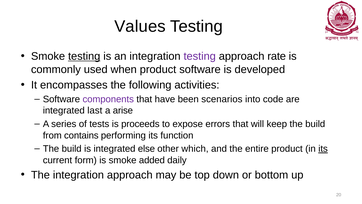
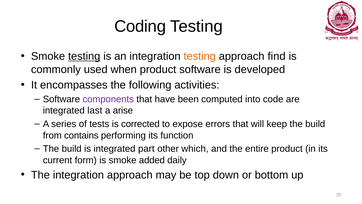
Values: Values -> Coding (140, 26)
testing colour: purple -> orange (200, 56)
rate: rate -> find (277, 56)
scenarios: scenarios -> computed (222, 99)
proceeds: proceeds -> corrected (140, 124)
else: else -> part (146, 149)
its underline: present -> none (323, 149)
